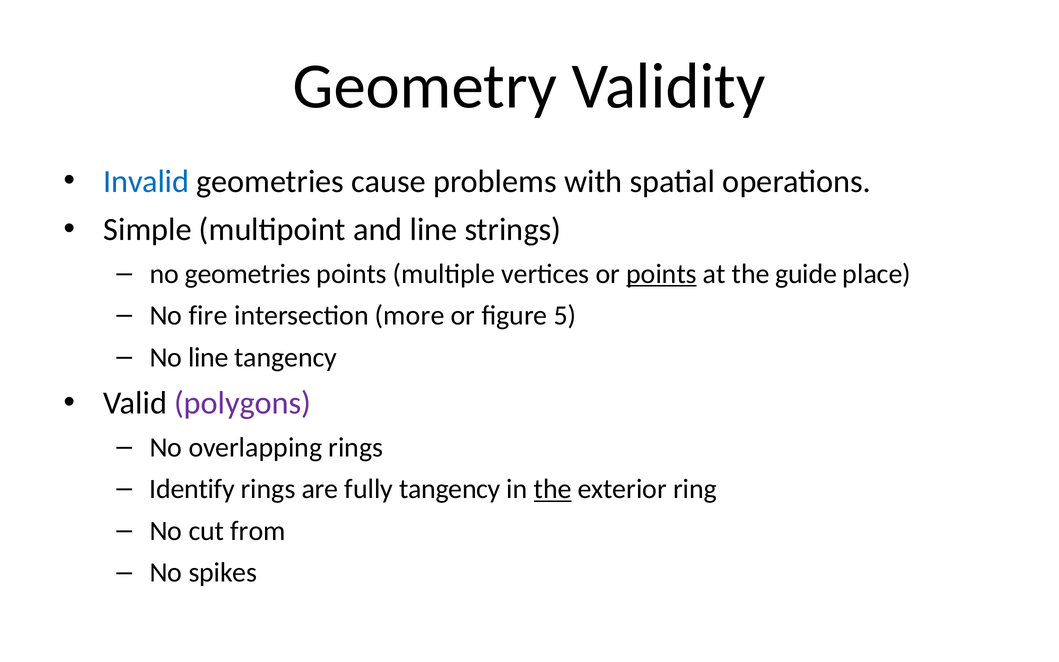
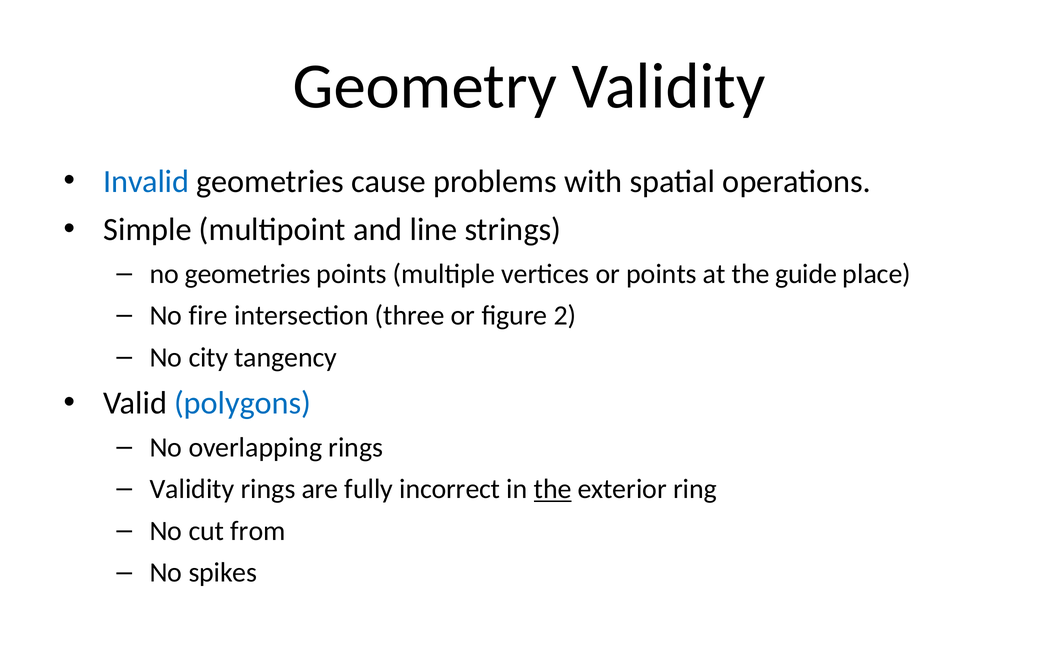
points underline: present -> none (662, 274)
more: more -> three (410, 316)
5: 5 -> 2 (565, 316)
No line: line -> city (208, 357)
polygons colour: purple -> blue (243, 403)
Identify: Identify -> Validity (192, 489)
fully tangency: tangency -> incorrect (450, 489)
